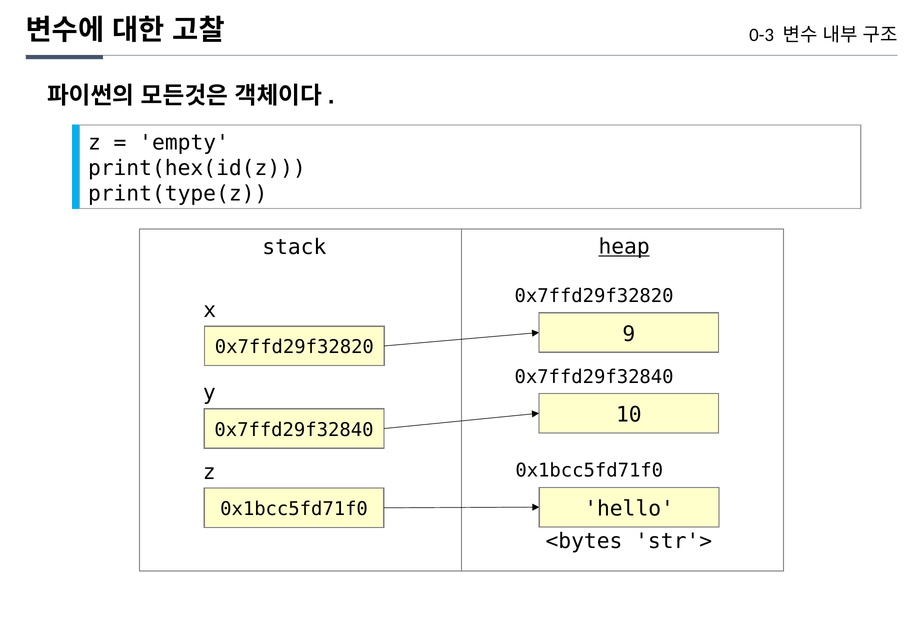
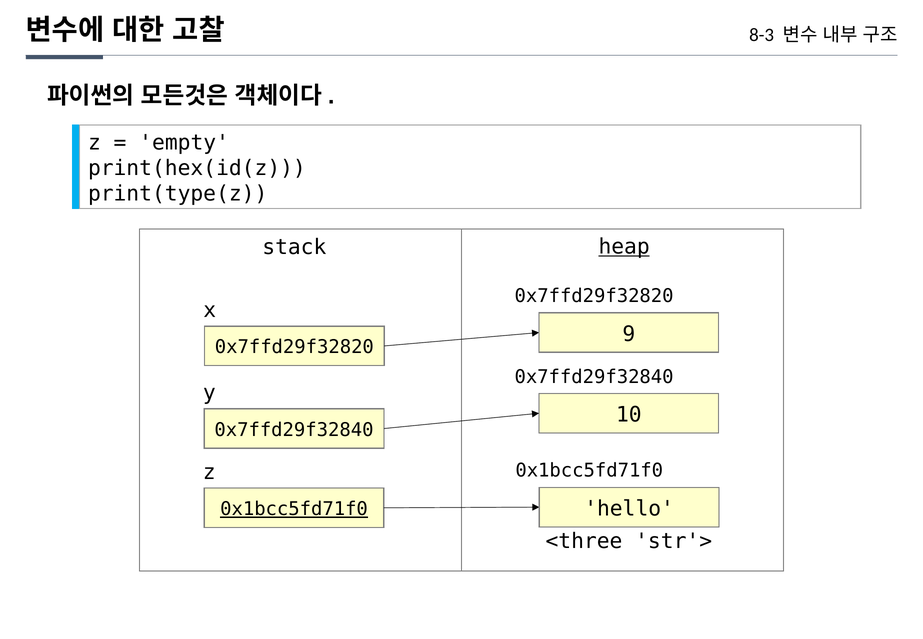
0-3: 0-3 -> 8-3 (762, 35)
0x1bcc5fd71f0 underline: none -> present (294, 509)
<bytes: <bytes -> <three (584, 541)
